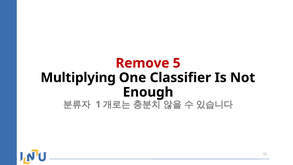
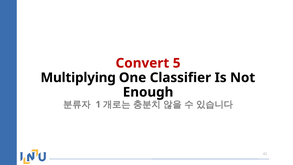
Remove: Remove -> Convert (142, 63)
